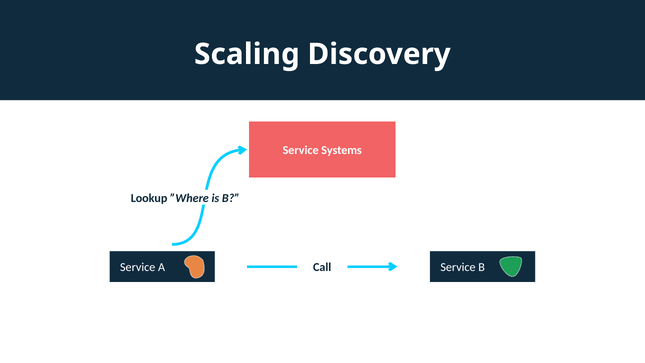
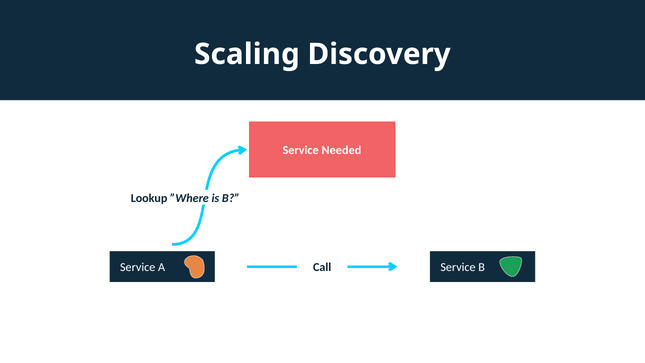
Systems: Systems -> Needed (341, 150)
